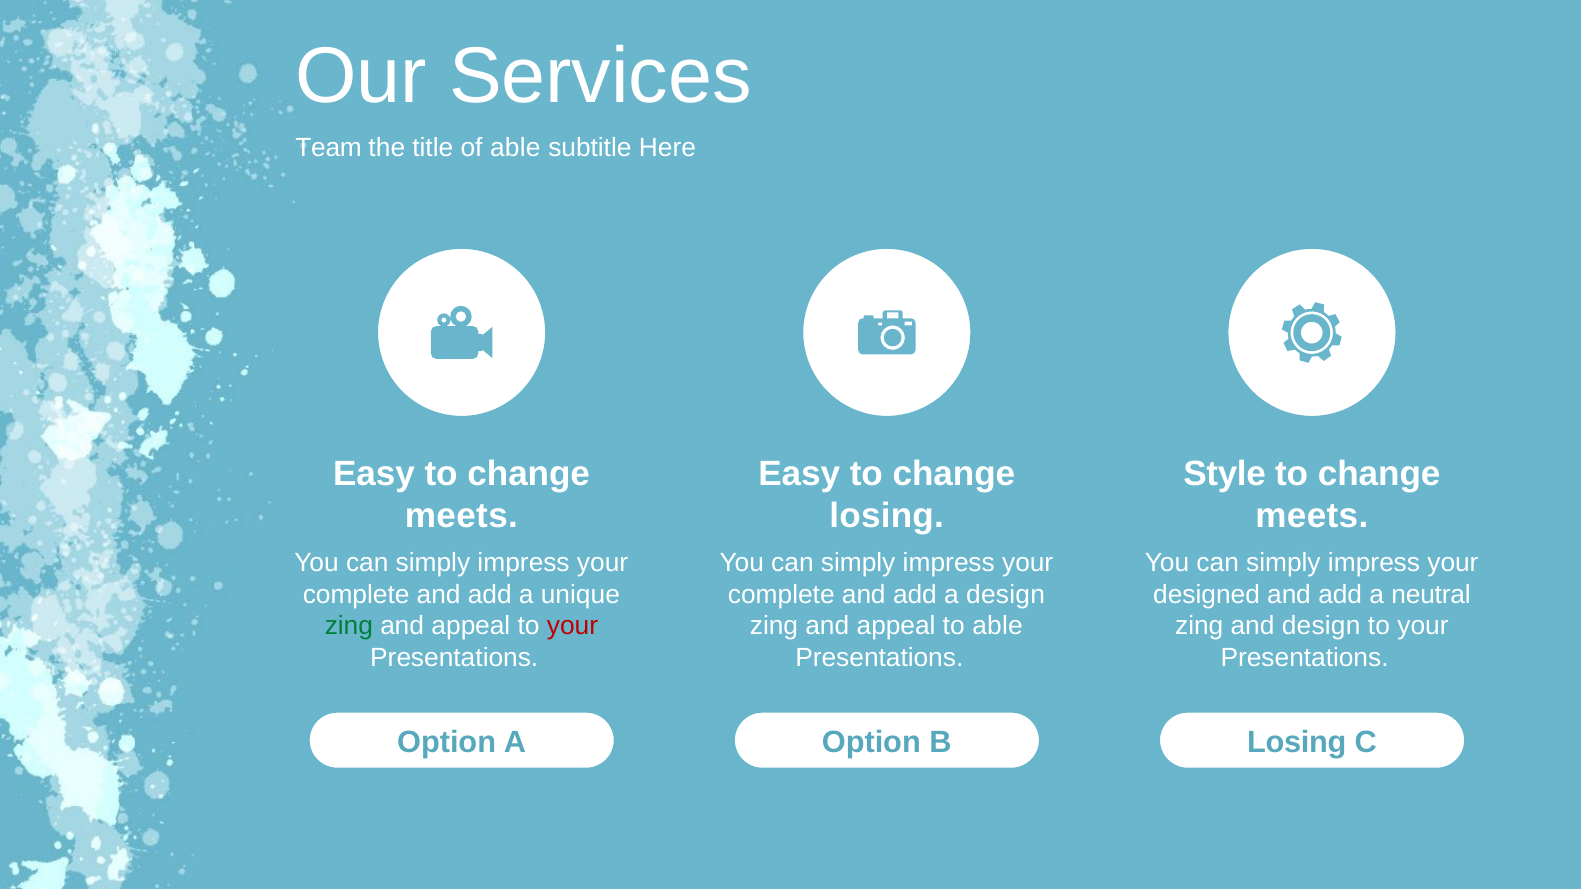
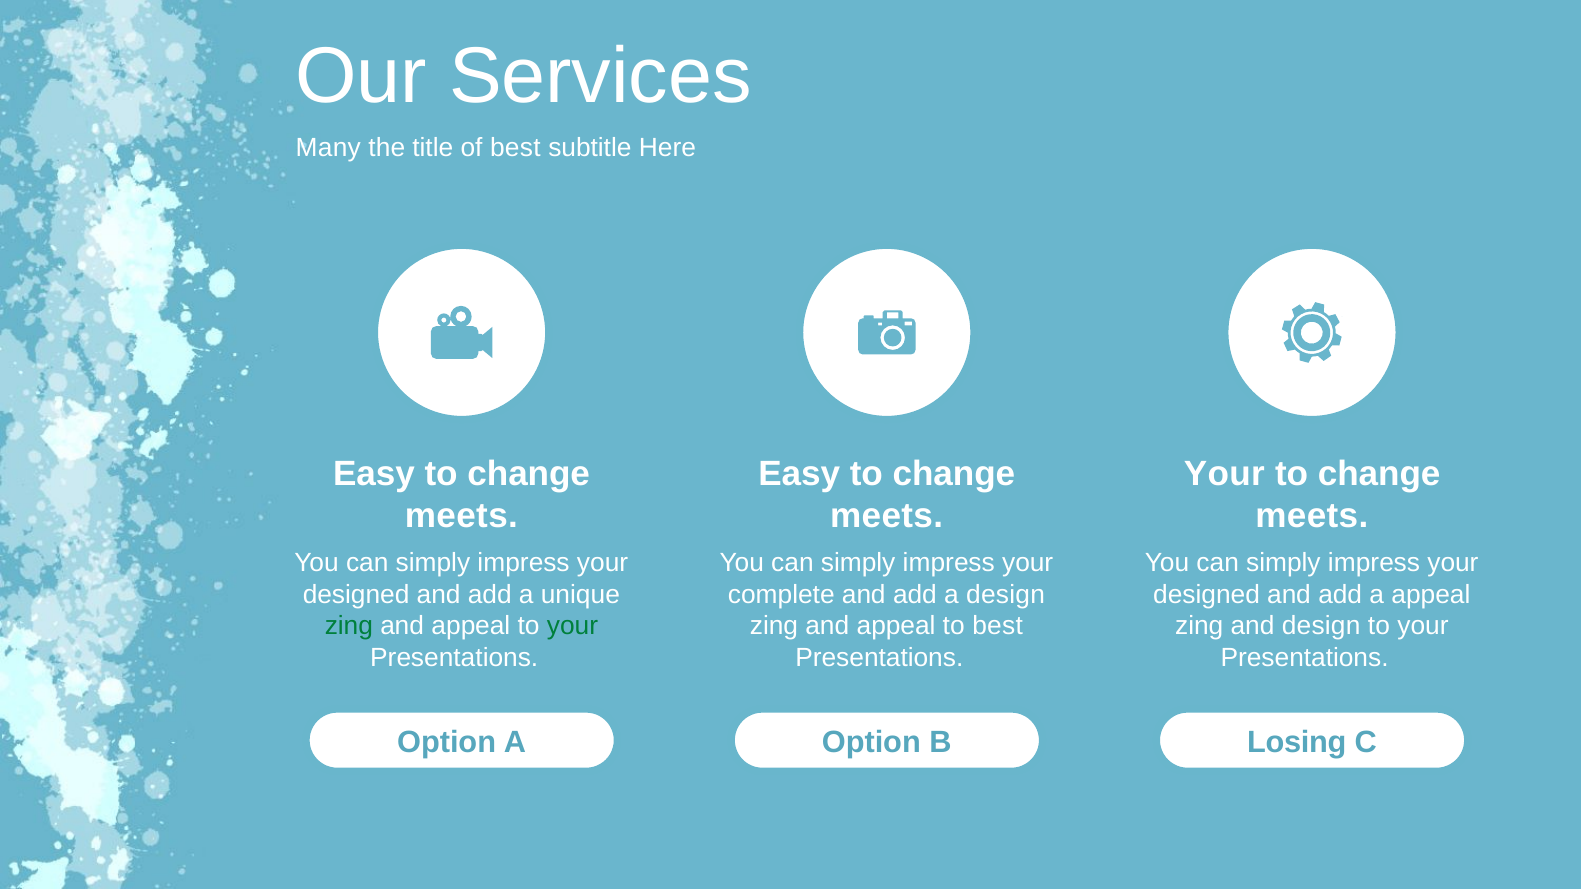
Team: Team -> Many (328, 148)
of able: able -> best (515, 148)
Style: Style -> Your (1224, 474)
losing: losing -> meets (887, 516)
complete: complete -> designed (356, 595)
a neutral: neutral -> appeal (1431, 595)
your colour: red -> green (573, 626)
to able: able -> best (998, 626)
